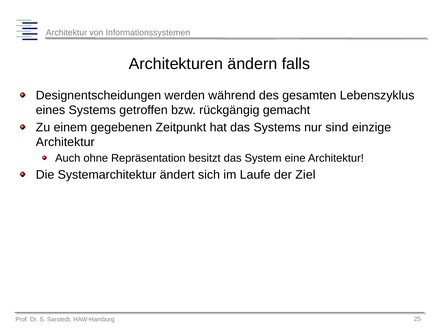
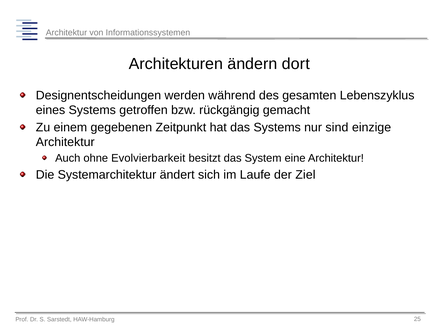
falls: falls -> dort (296, 64)
Repräsentation: Repräsentation -> Evolvierbarkeit (148, 158)
